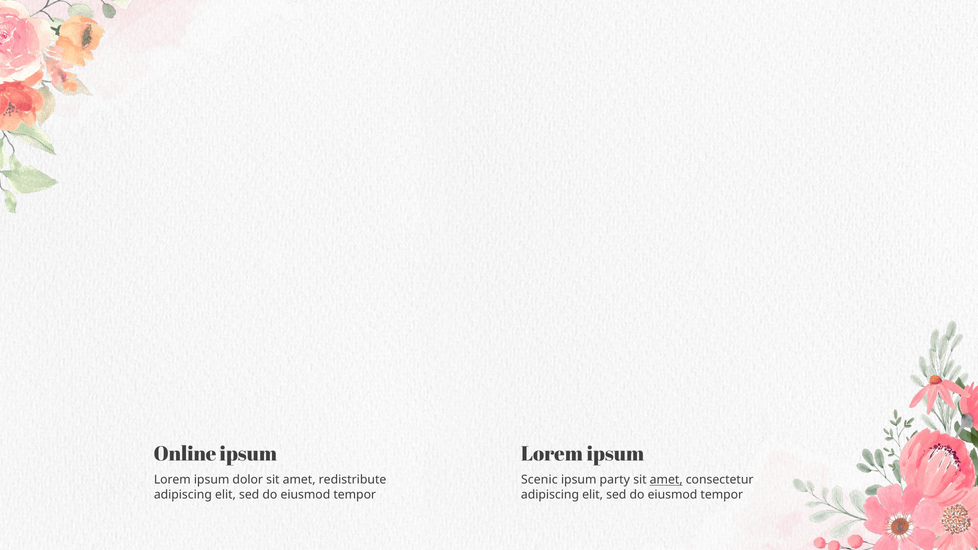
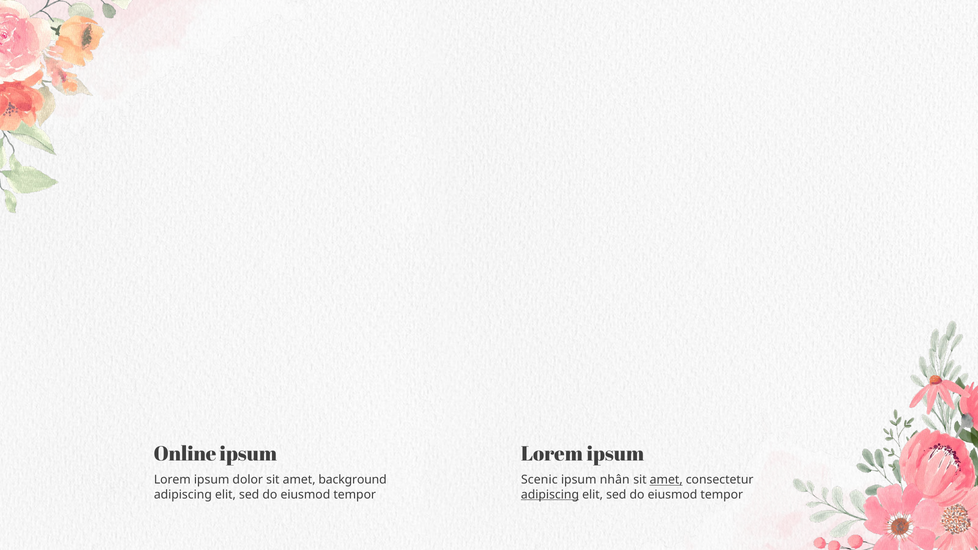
redistribute: redistribute -> background (353, 480)
party: party -> nhân (615, 480)
adipiscing underline: none -> present (550, 495)
